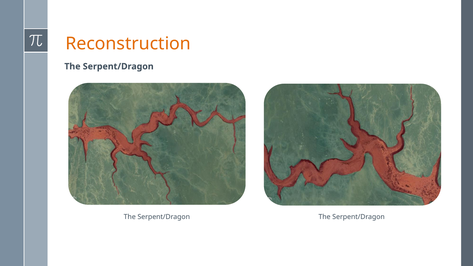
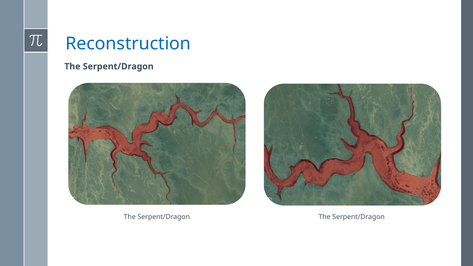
Reconstruction colour: orange -> blue (128, 44)
